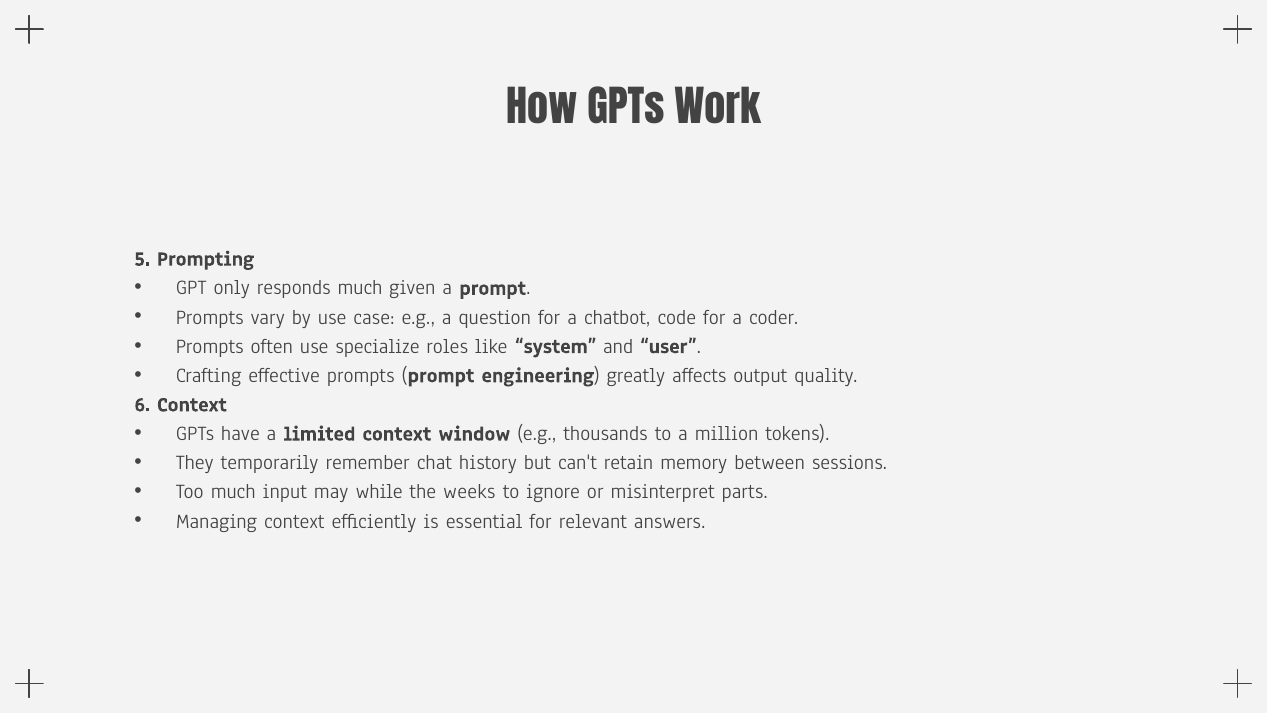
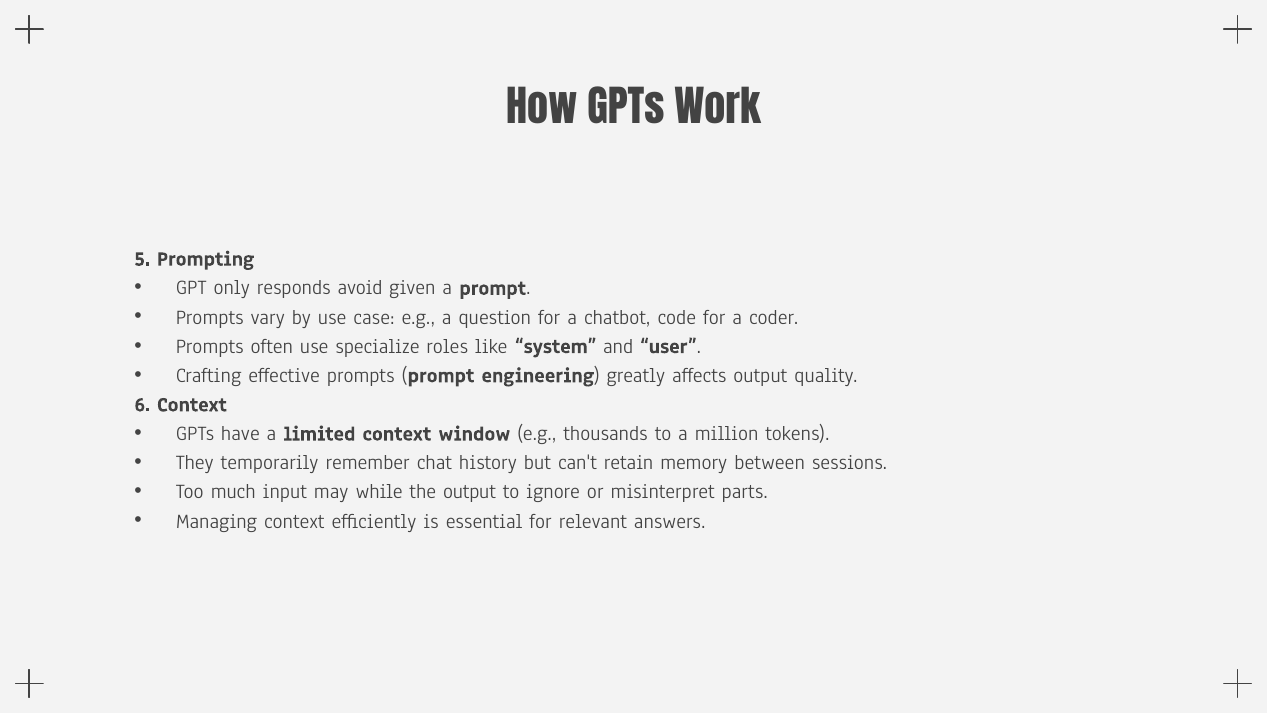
responds much: much -> avoid (360, 288)
the weeks: weeks -> output (469, 492)
